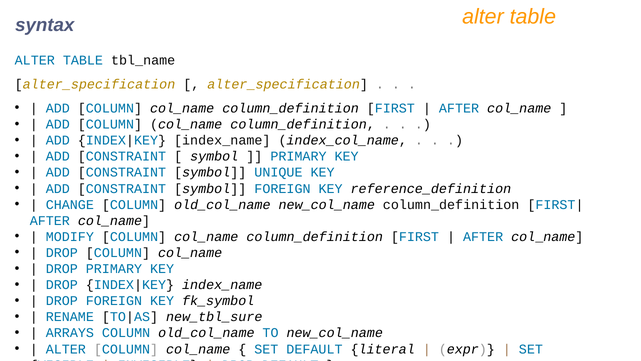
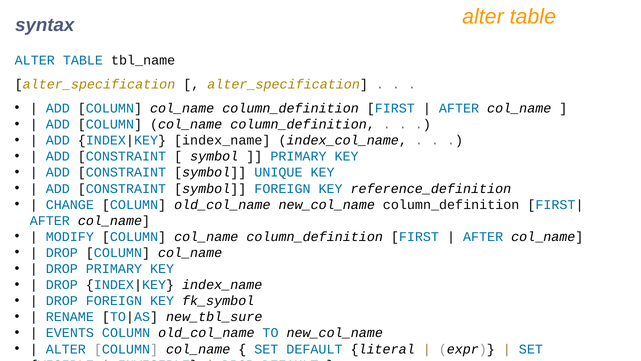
ARRAYS: ARRAYS -> EVENTS (70, 333)
